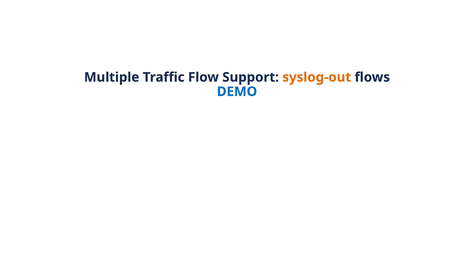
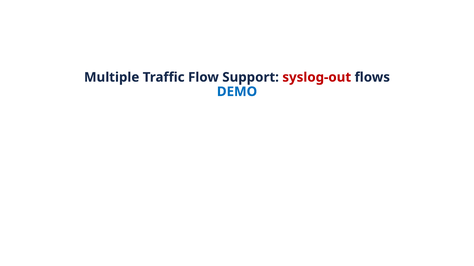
syslog-out colour: orange -> red (317, 77)
